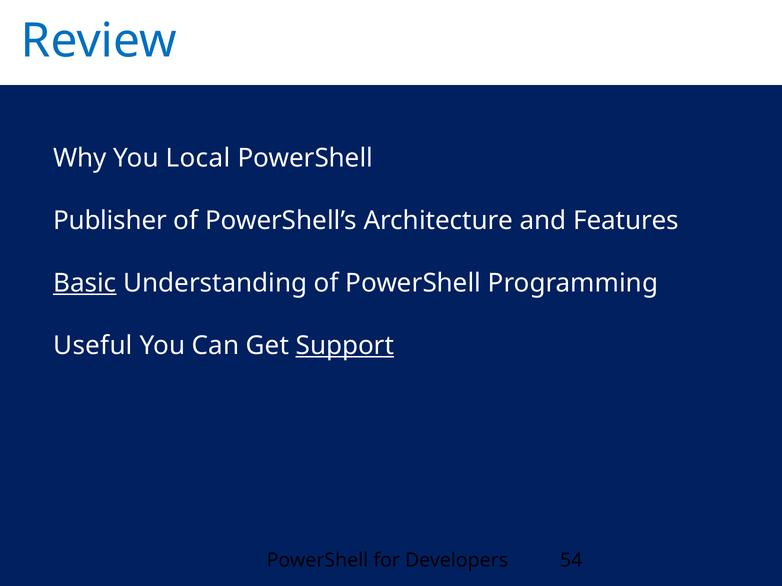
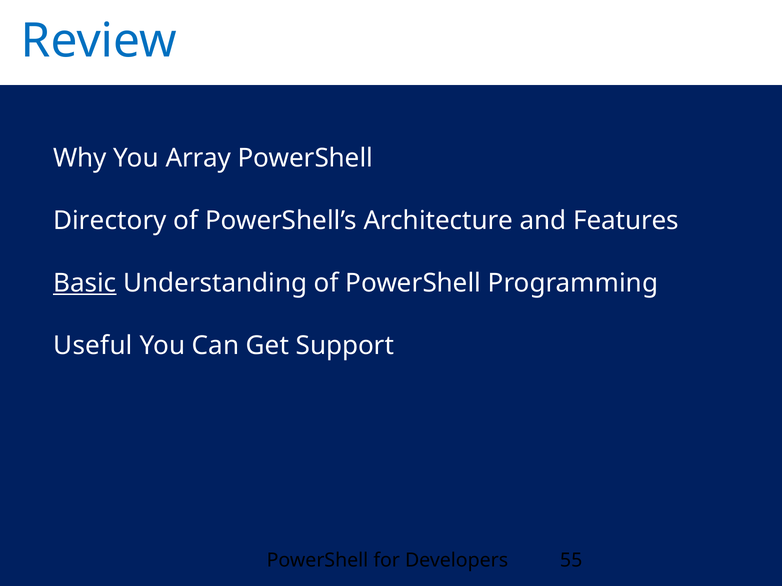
Local: Local -> Array (198, 158)
Publisher: Publisher -> Directory (110, 221)
Support underline: present -> none (345, 346)
54: 54 -> 55 (571, 561)
